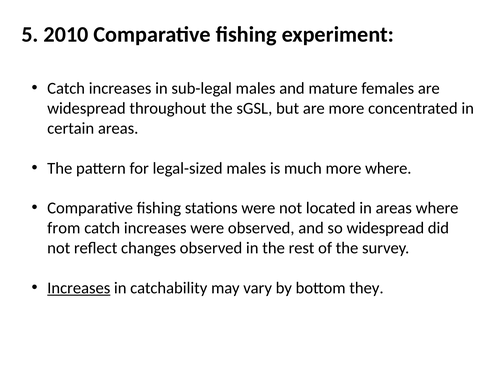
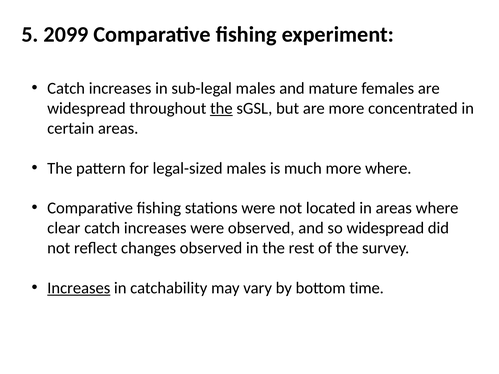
2010: 2010 -> 2099 (66, 35)
the underline: none -> present (221, 108)
from: from -> clear (64, 228)
they: they -> time (367, 288)
